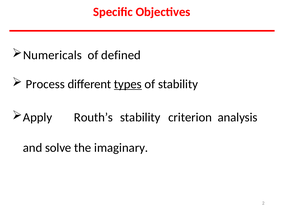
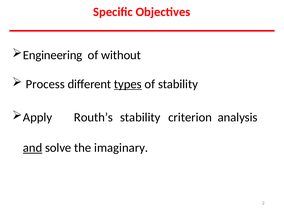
Numericals: Numericals -> Engineering (53, 55)
defined: defined -> without (121, 55)
and underline: none -> present (33, 148)
